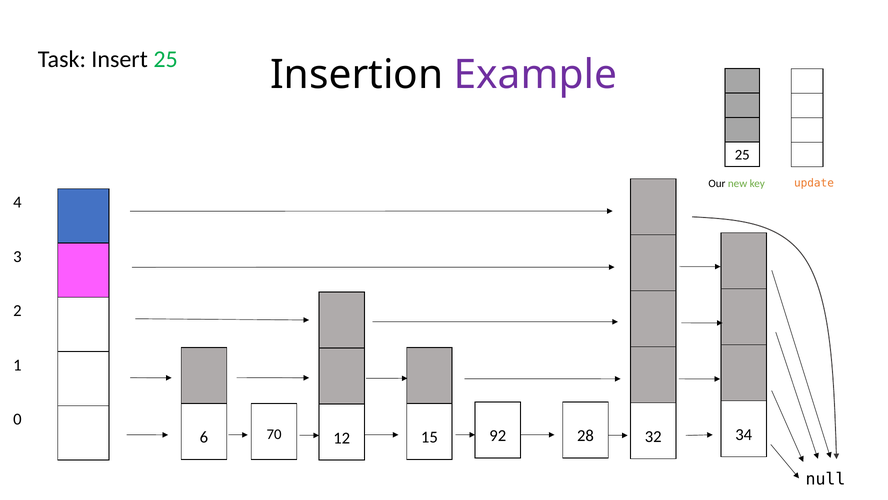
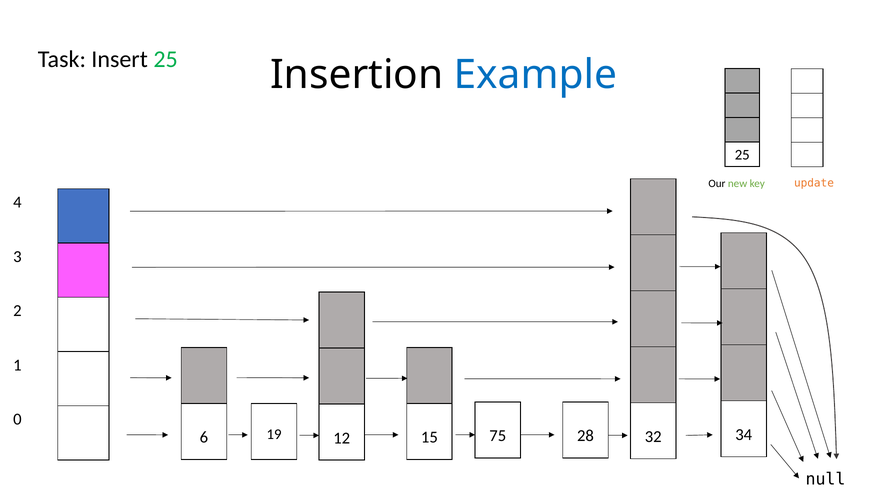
Example colour: purple -> blue (536, 75)
70: 70 -> 19 (274, 434)
92: 92 -> 75 (498, 436)
